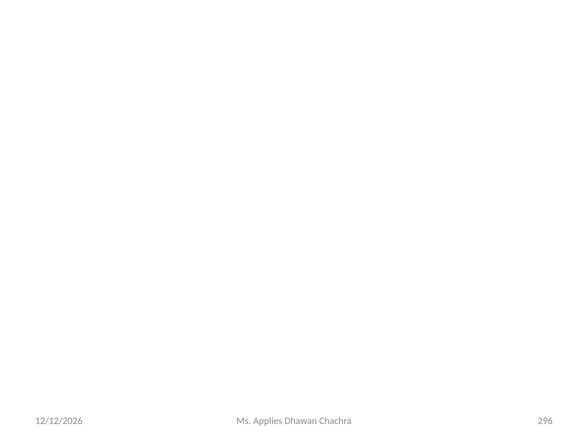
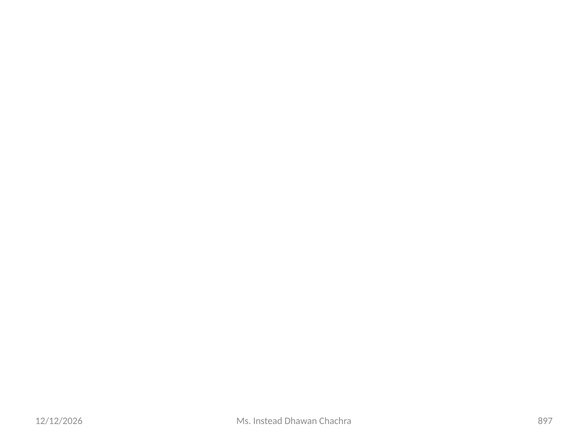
Applies: Applies -> Instead (268, 421)
296: 296 -> 897 (545, 421)
